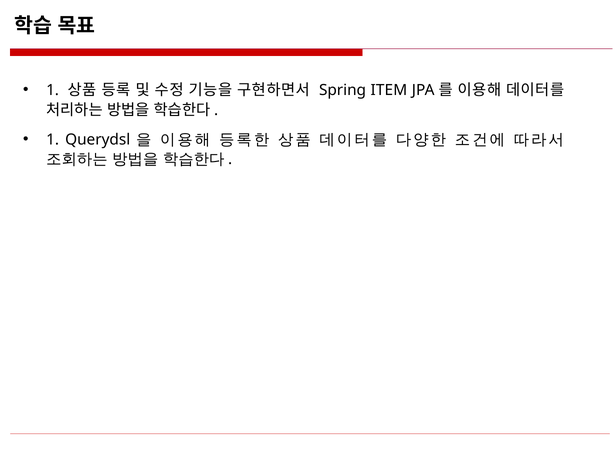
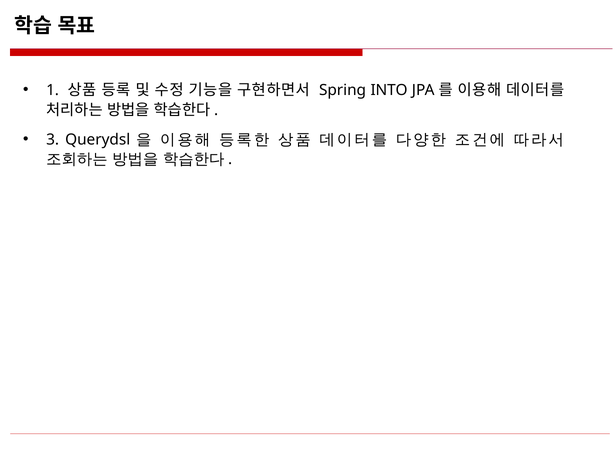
ITEM: ITEM -> INTO (389, 90)
1: 1 -> 3 (53, 140)
